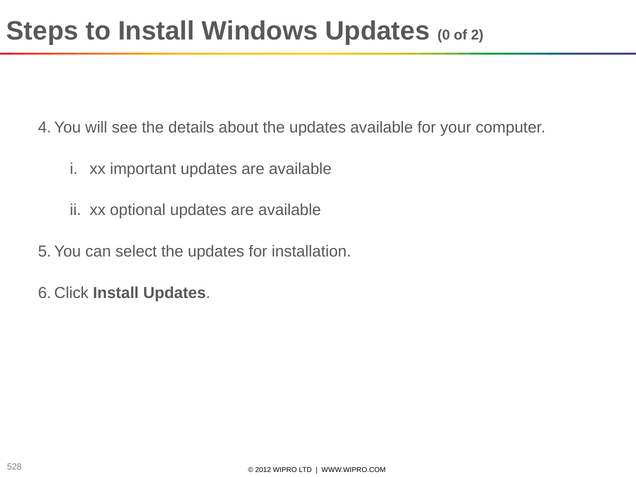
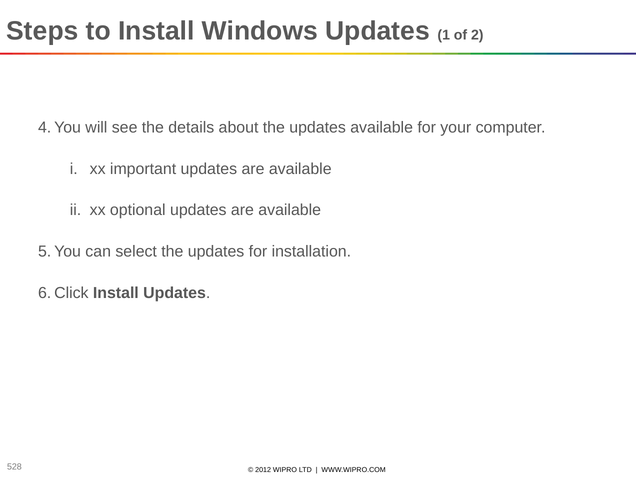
0: 0 -> 1 (444, 35)
